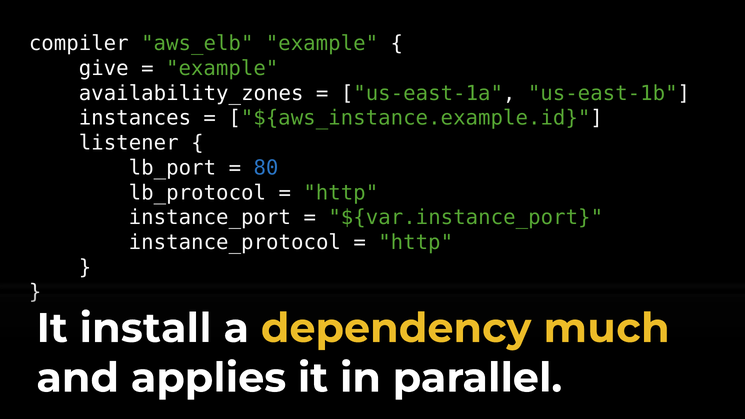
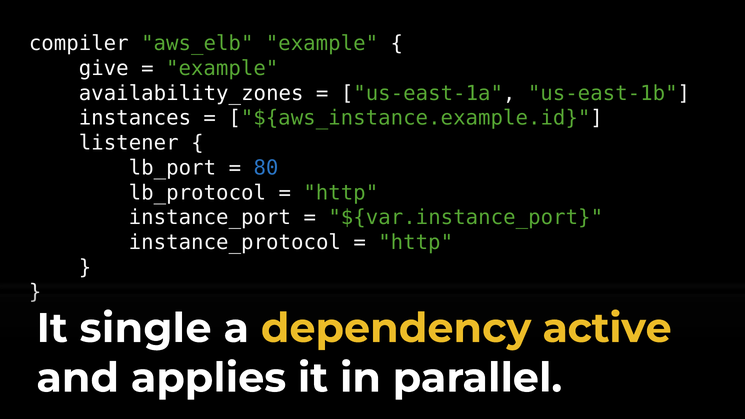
install: install -> single (146, 328)
much: much -> active (607, 328)
